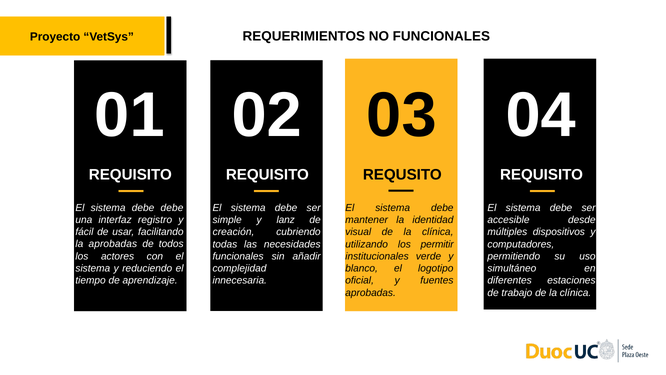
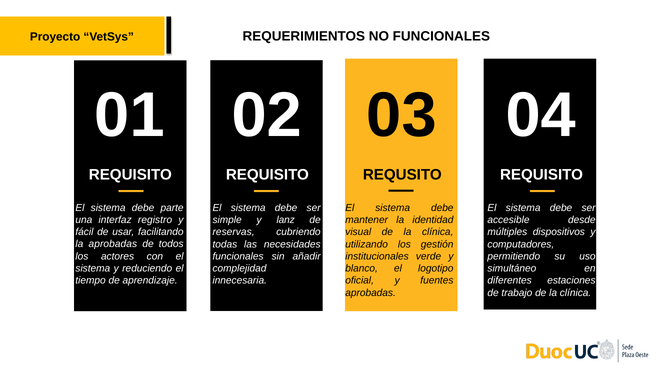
debe debe: debe -> parte (172, 208)
creación: creación -> reservas (234, 232)
permitir: permitir -> gestión (437, 244)
